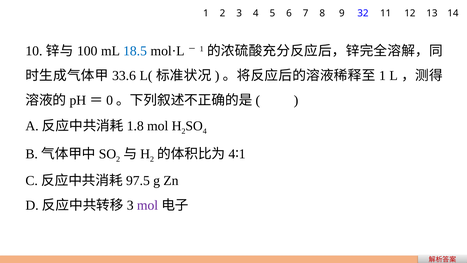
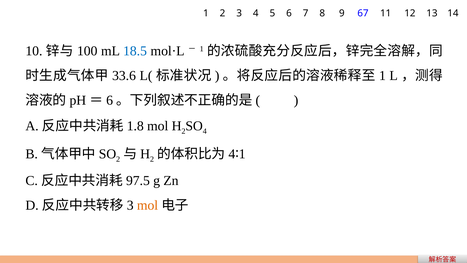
32: 32 -> 67 (363, 13)
0: 0 -> 6 (110, 100)
mol colour: purple -> orange (148, 205)
